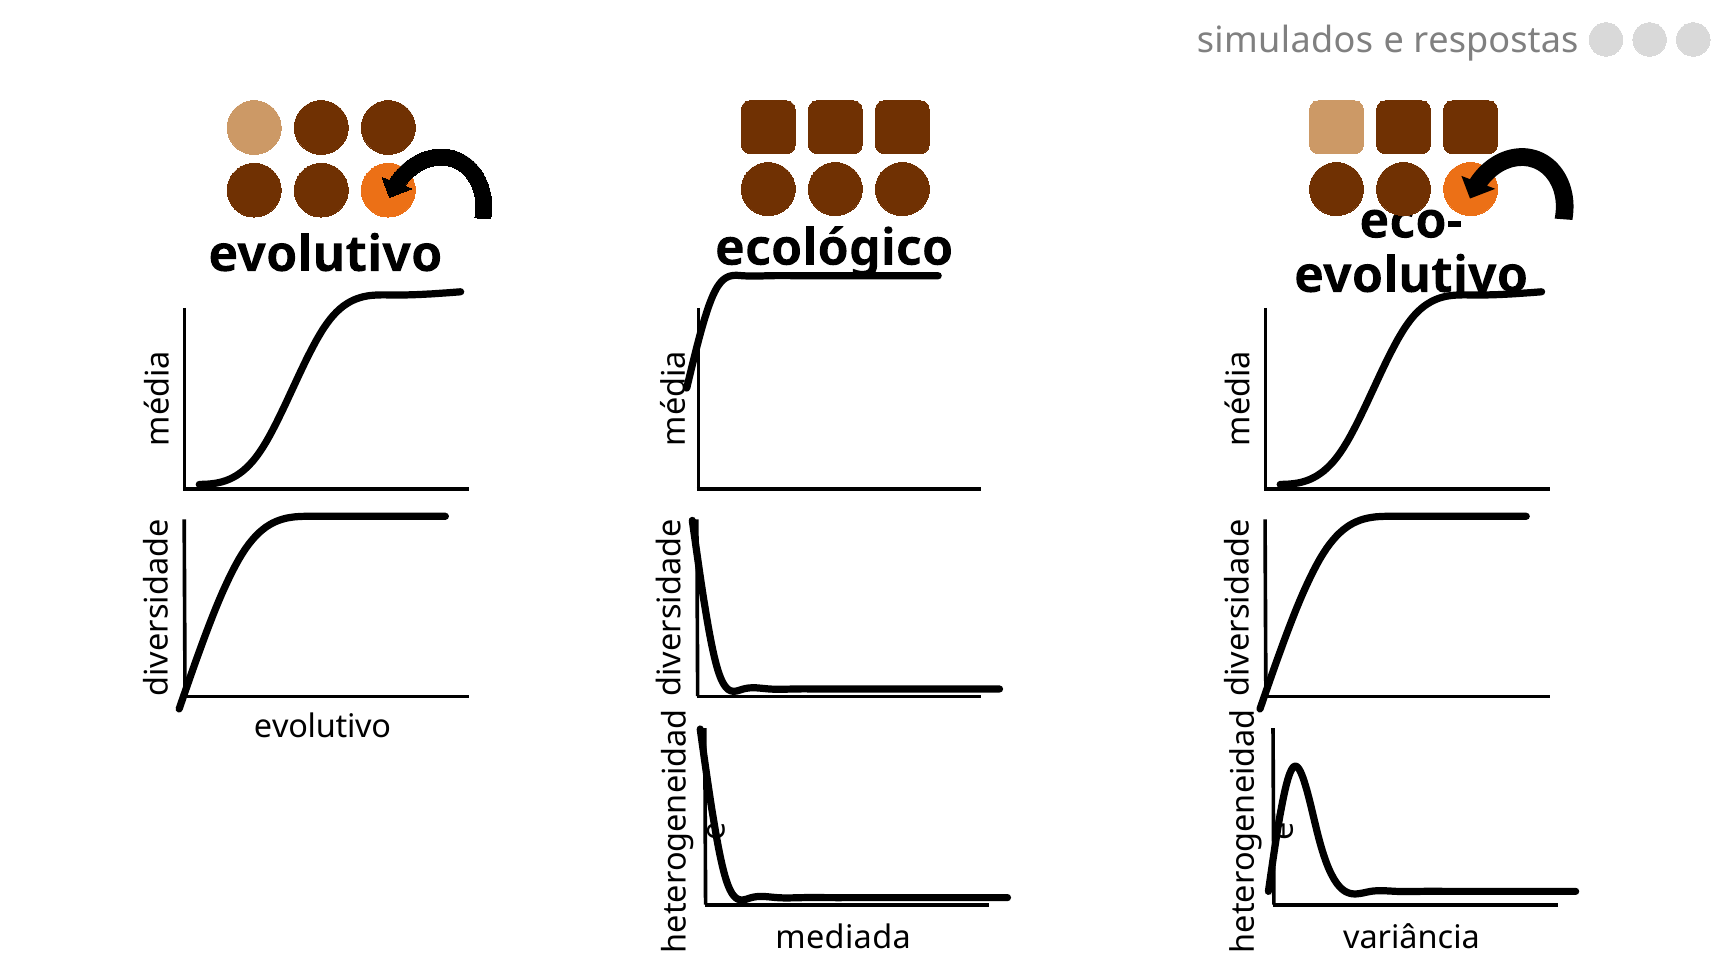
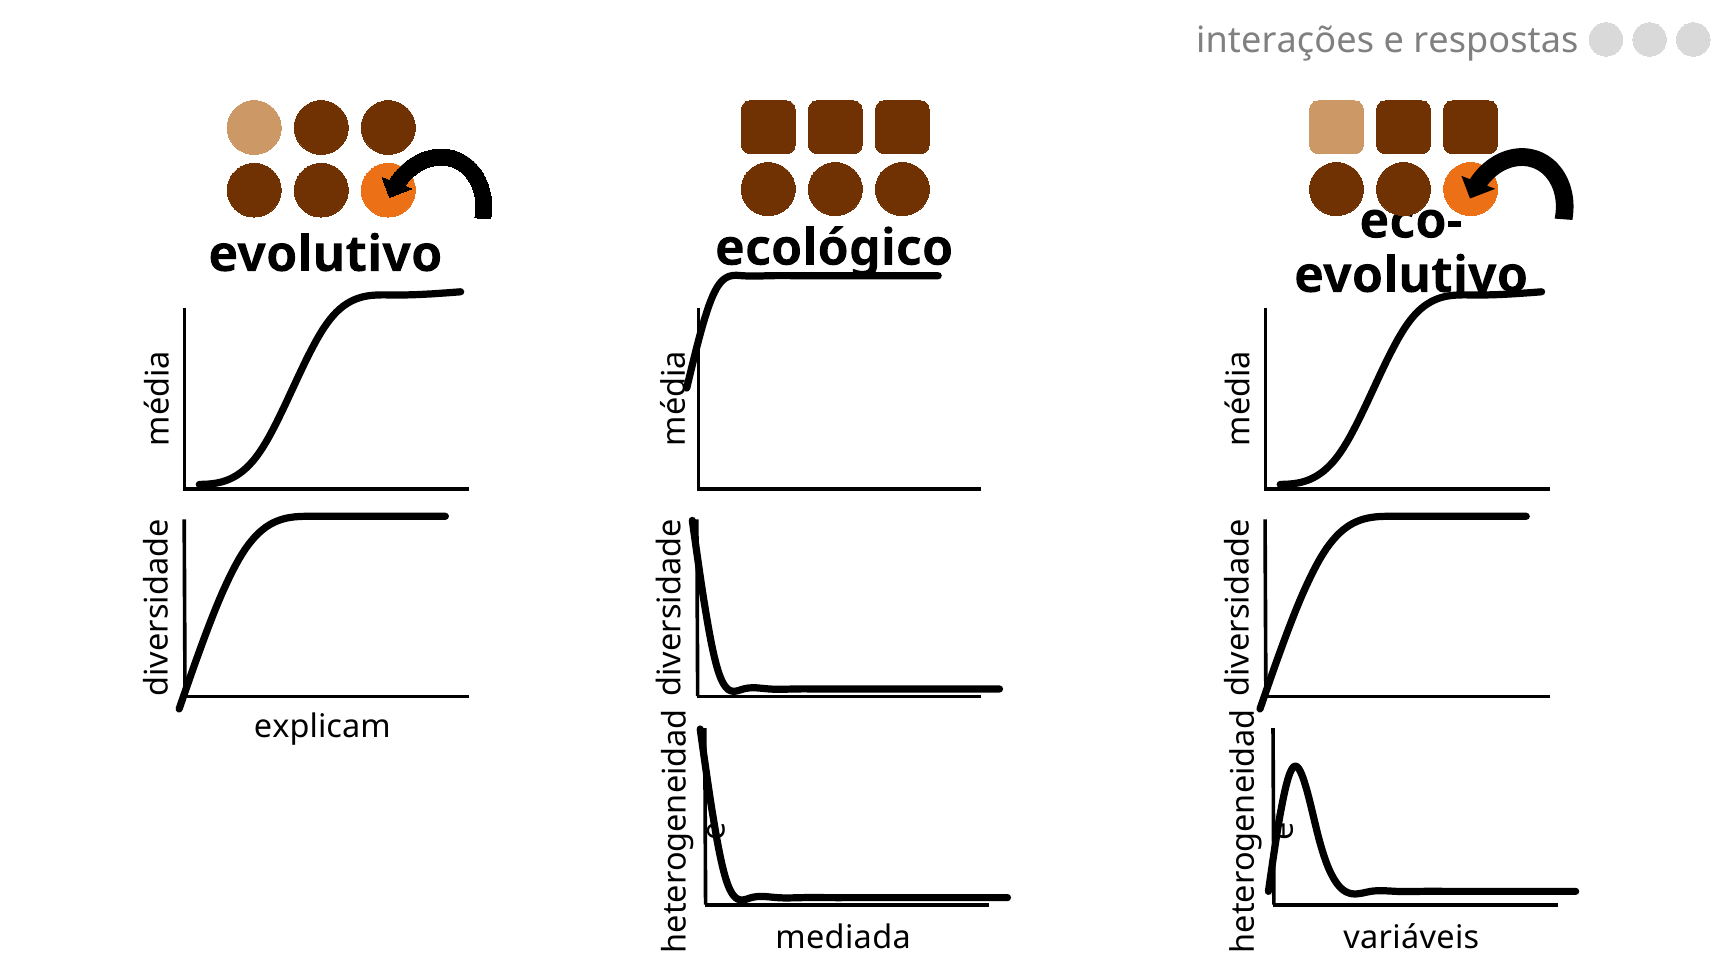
simulados: simulados -> interações (1285, 41)
evolutivo: evolutivo -> explicam (322, 727)
variância: variância -> variáveis (1411, 937)
